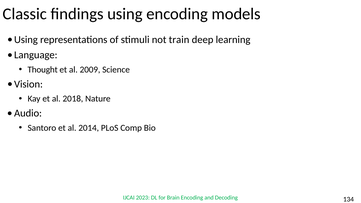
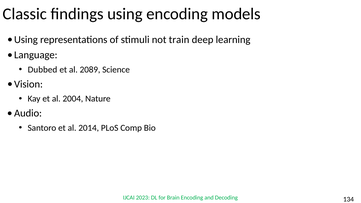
Thought: Thought -> Dubbed (43, 70)
2009: 2009 -> 2089 (90, 70)
2018: 2018 -> 2004 (73, 99)
